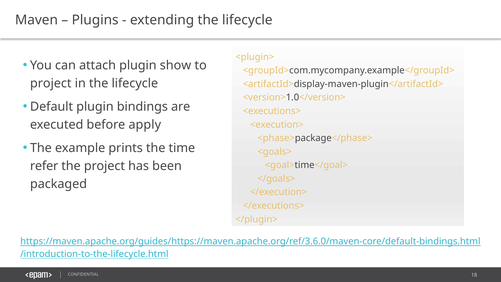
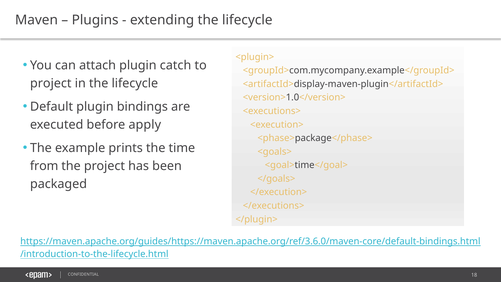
show: show -> catch (176, 65)
refer: refer -> from (44, 166)
